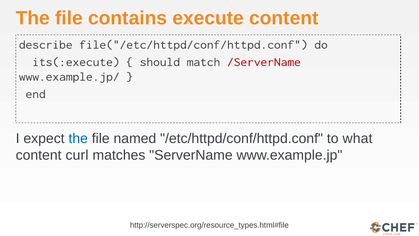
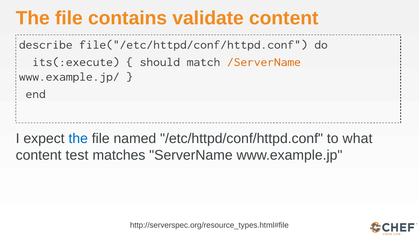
execute: execute -> validate (208, 18)
/ServerName colour: red -> orange (264, 62)
curl: curl -> test (77, 155)
